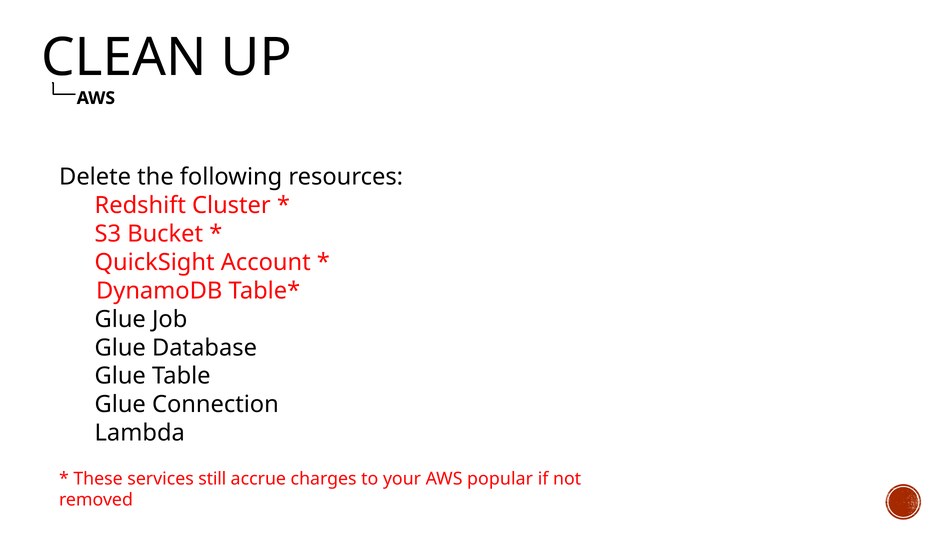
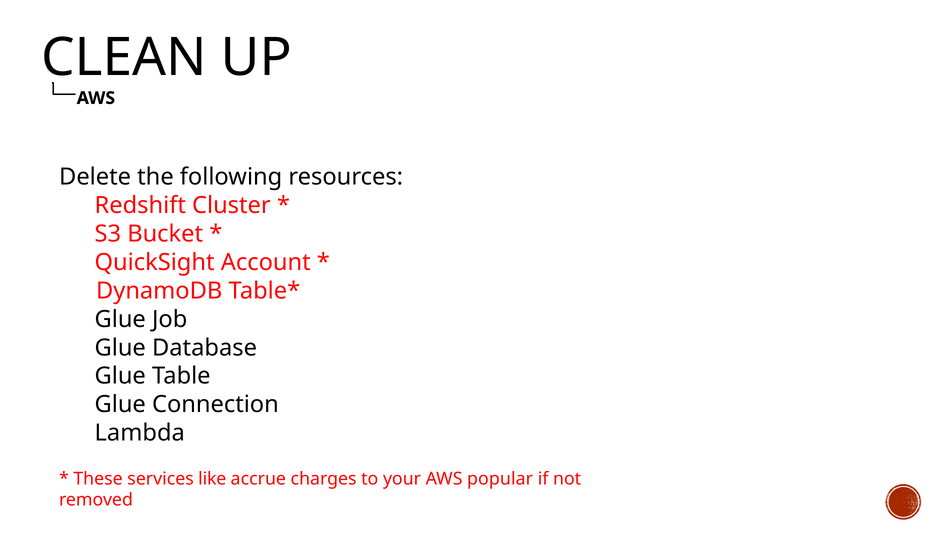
still: still -> like (212, 478)
